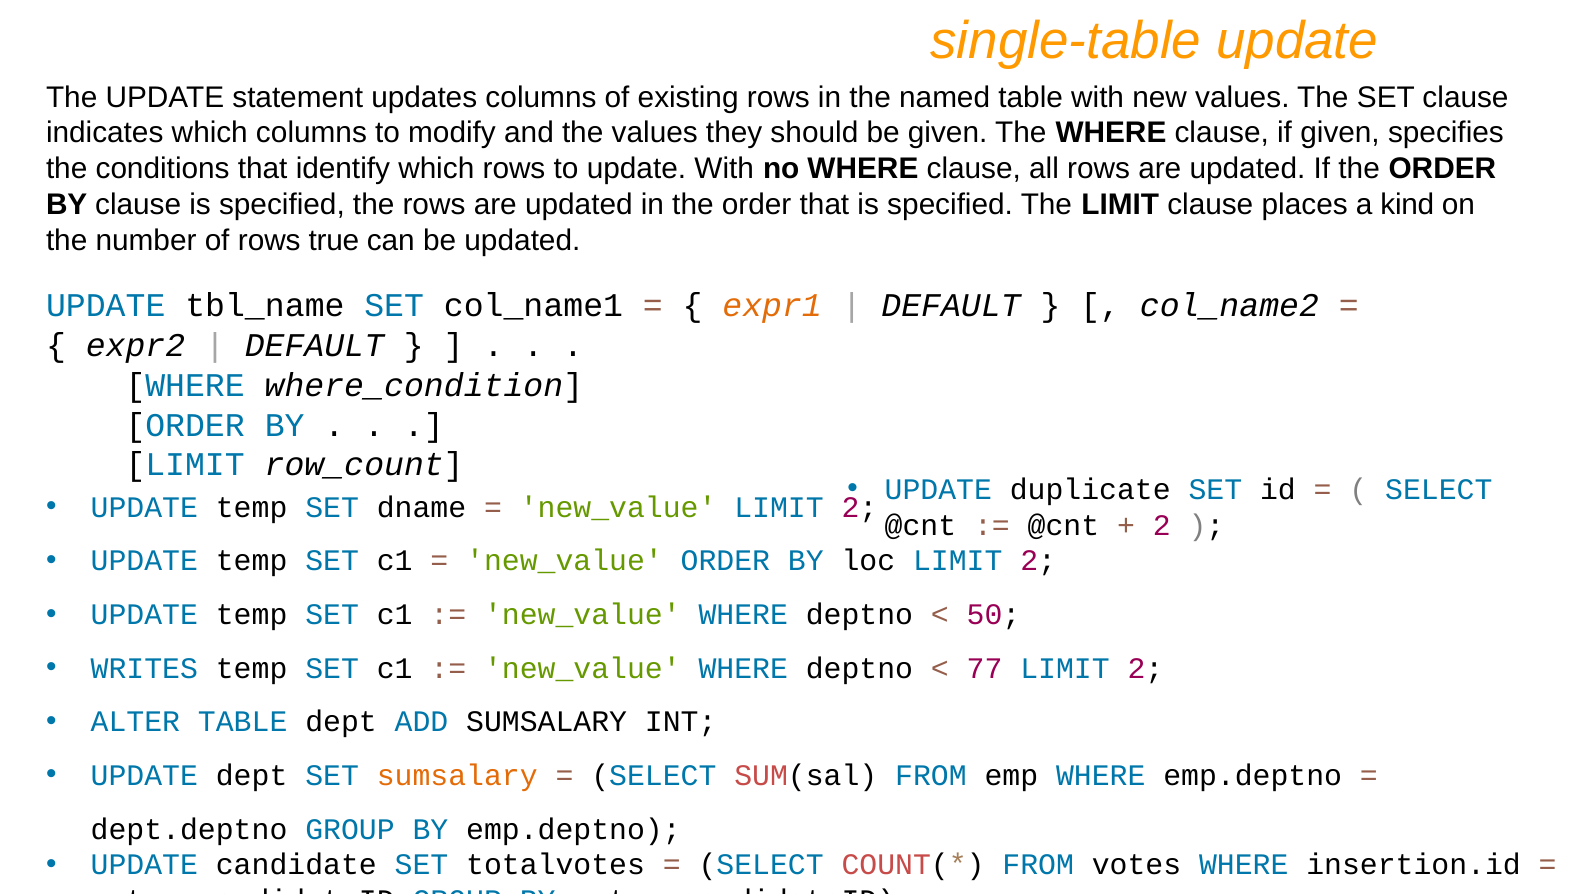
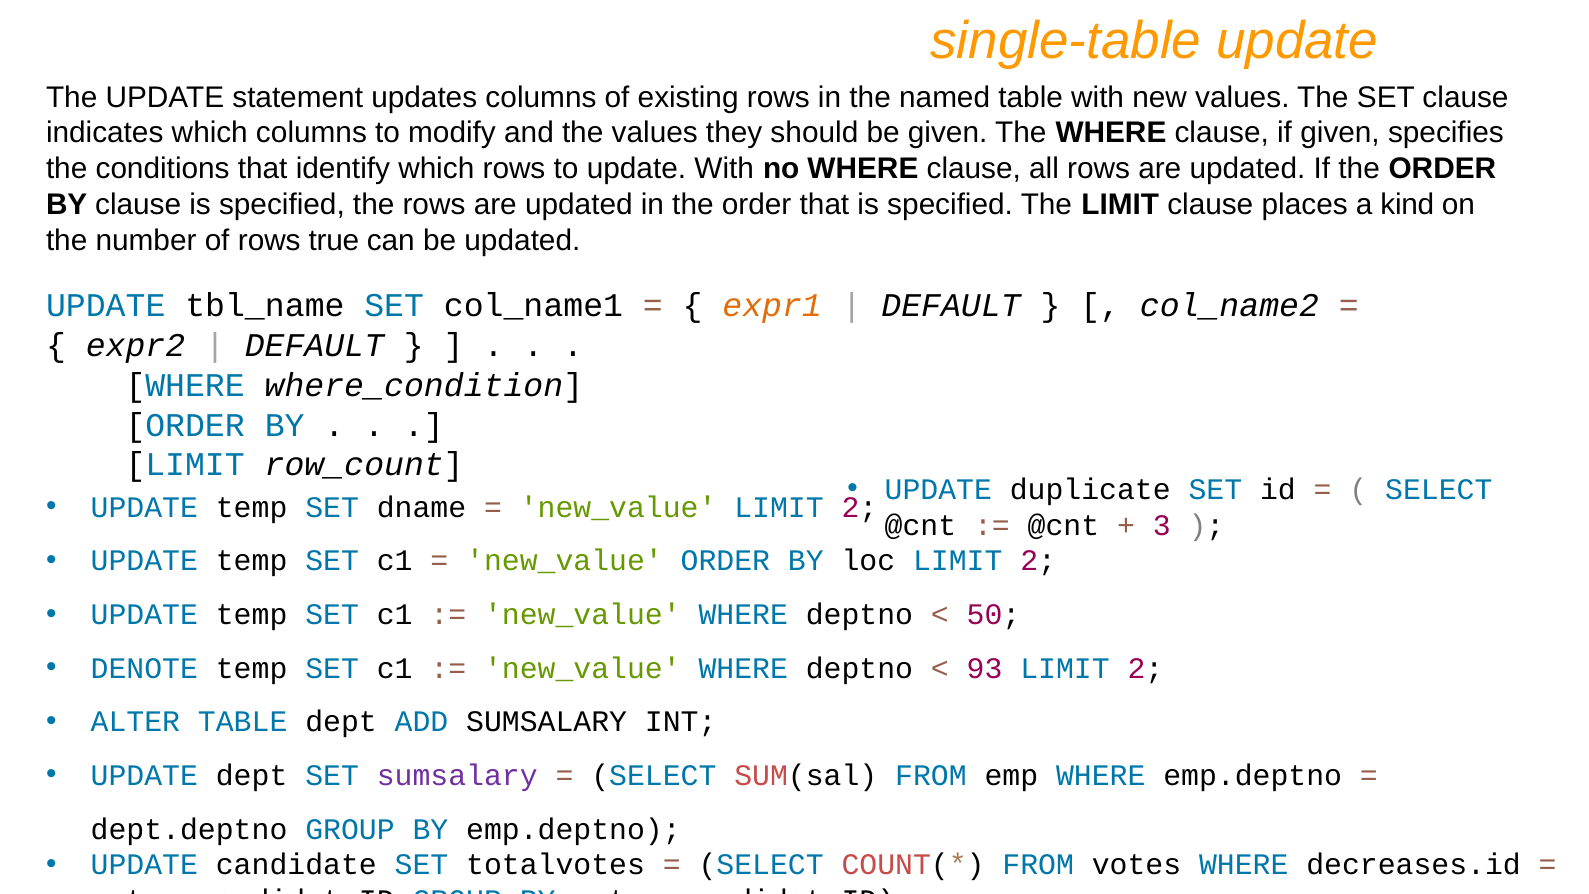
2: 2 -> 3 (1162, 525)
WRITES: WRITES -> DENOTE (144, 668)
77: 77 -> 93 (985, 668)
sumsalary colour: orange -> purple (457, 776)
insertion.id: insertion.id -> decreases.id (1414, 865)
